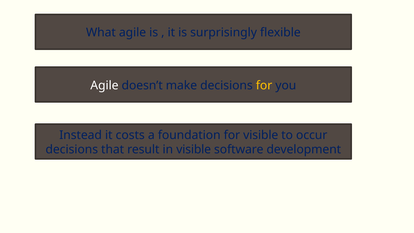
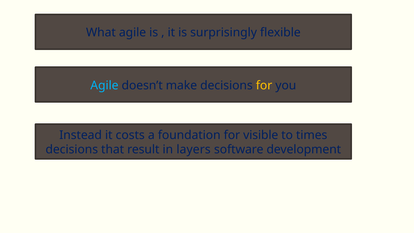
Agile colour: white -> light blue (104, 85)
occur: occur -> times (312, 135)
in visible: visible -> layers (194, 150)
